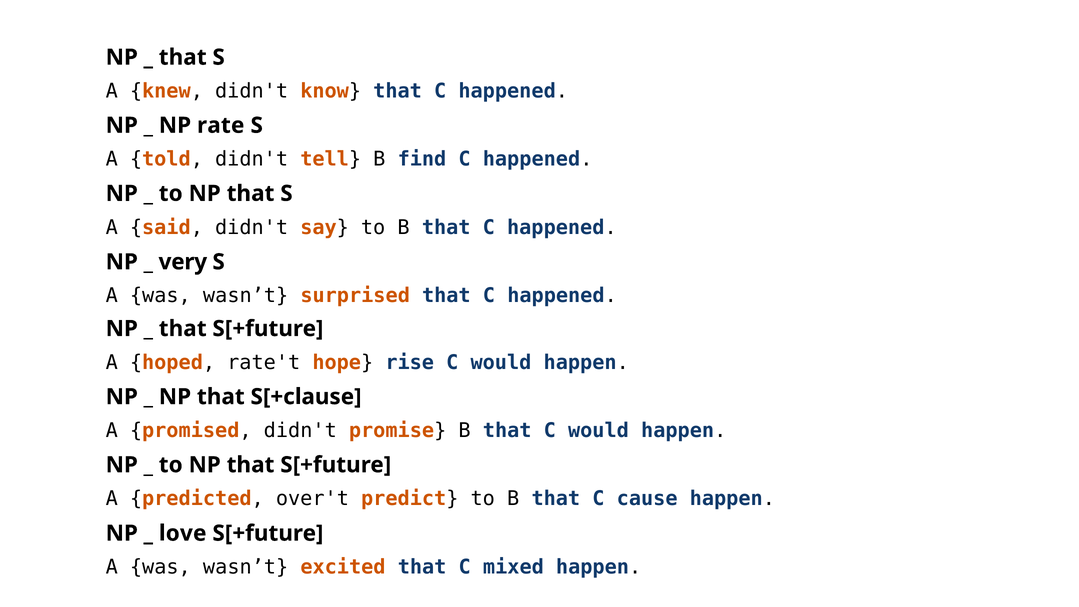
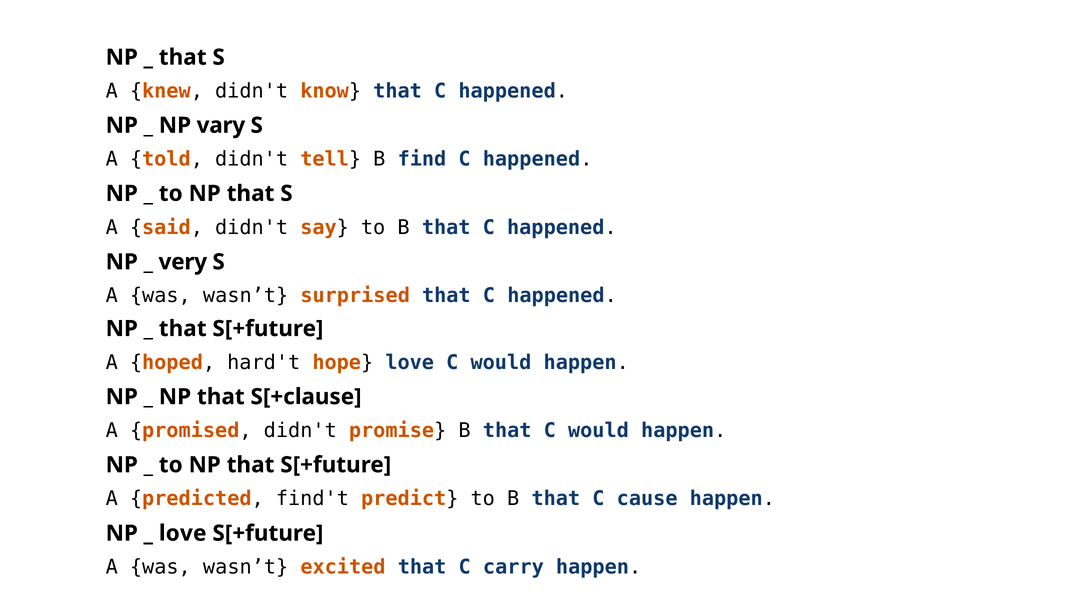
rate: rate -> vary (221, 125)
rate't: rate't -> hard't (264, 362)
hope rise: rise -> love (410, 362)
over't: over't -> find't (312, 499)
mixed: mixed -> carry (513, 567)
